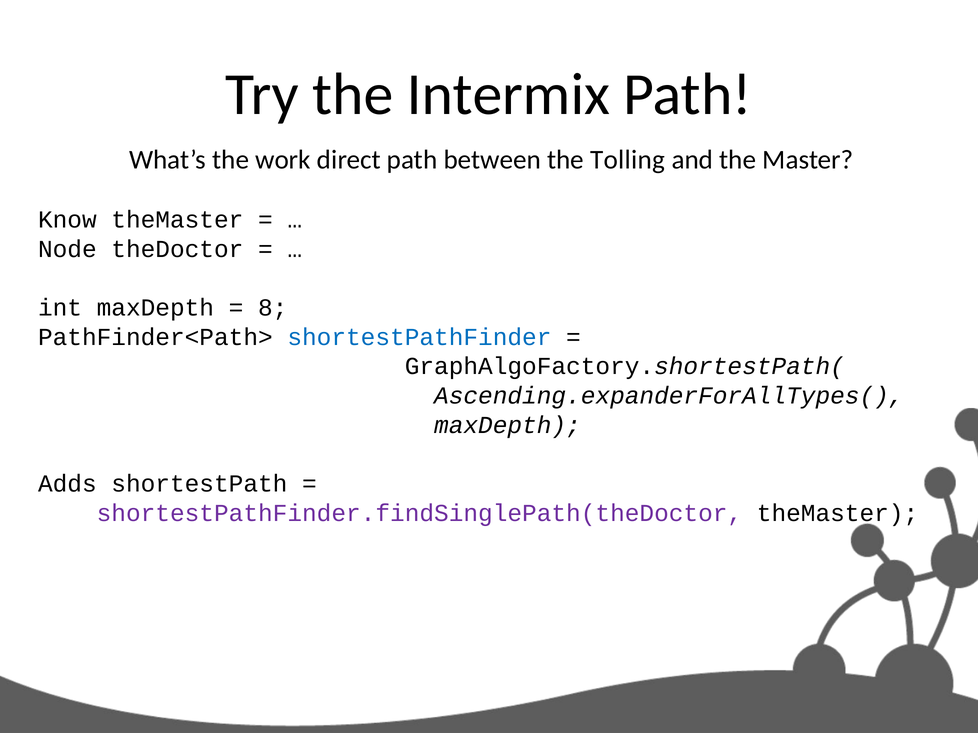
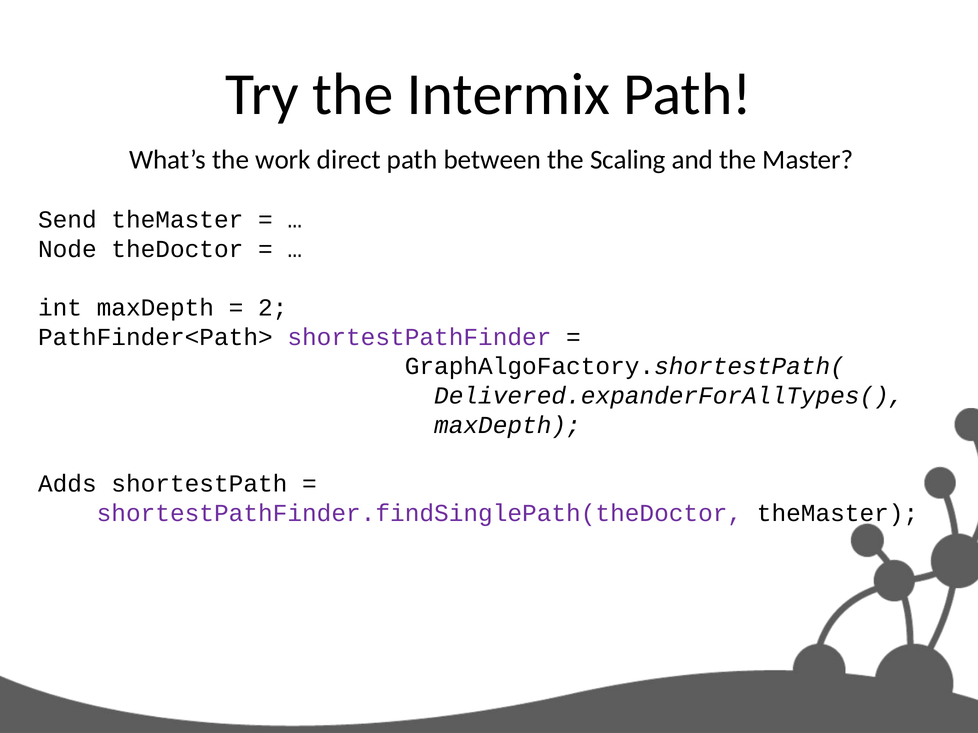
Tolling: Tolling -> Scaling (628, 160)
Know: Know -> Send (67, 220)
8: 8 -> 2 (273, 308)
shortestPathFinder colour: blue -> purple (419, 337)
Ascending.expanderForAllTypes(: Ascending.expanderForAllTypes( -> Delivered.expanderForAllTypes( (669, 396)
